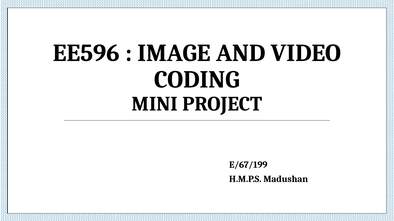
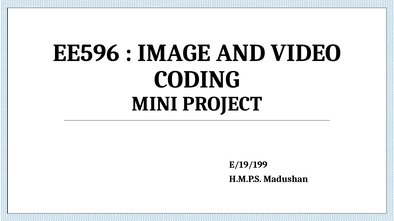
E/67/199: E/67/199 -> E/19/199 (248, 165)
